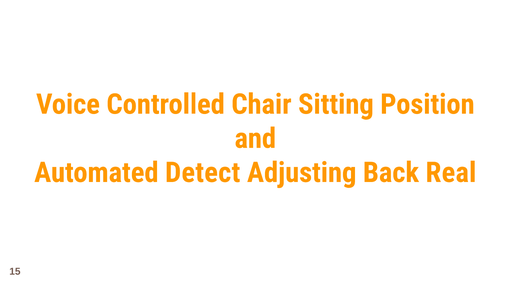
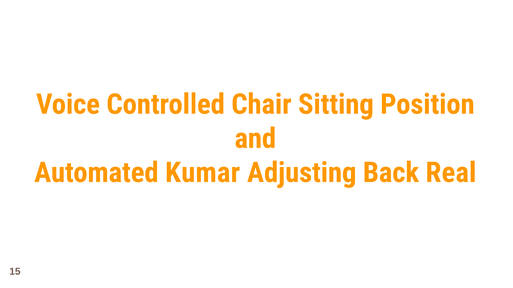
Detect: Detect -> Kumar (203, 173)
